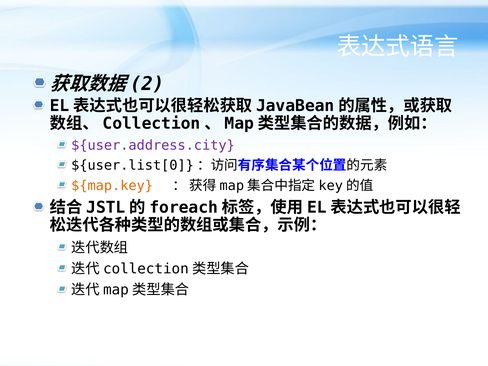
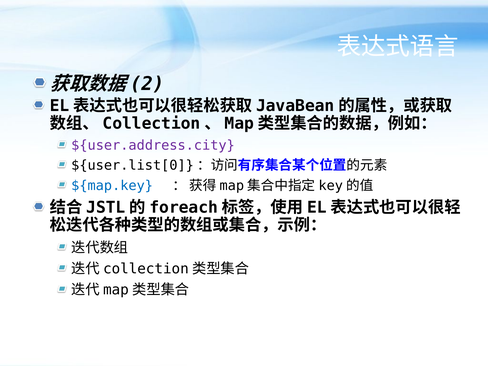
${map.key colour: orange -> blue (112, 186)
